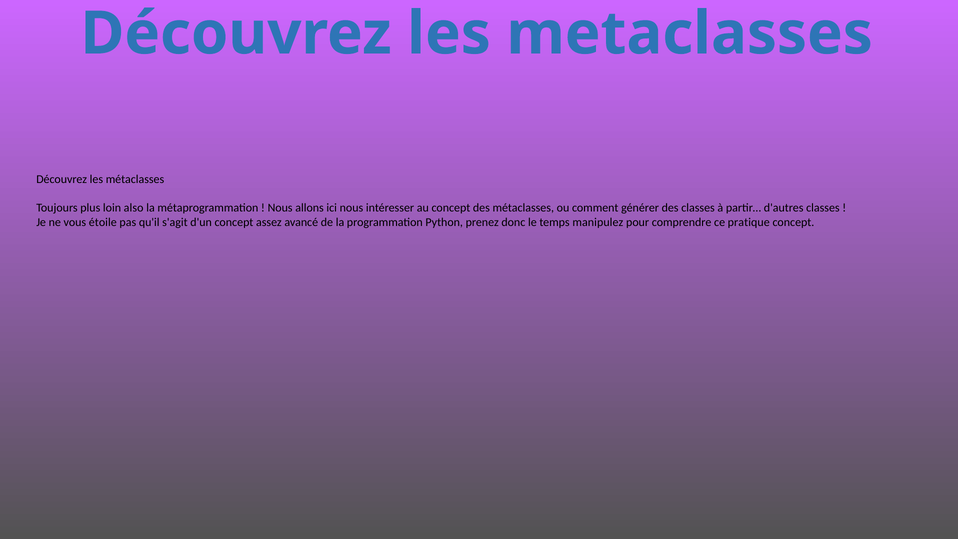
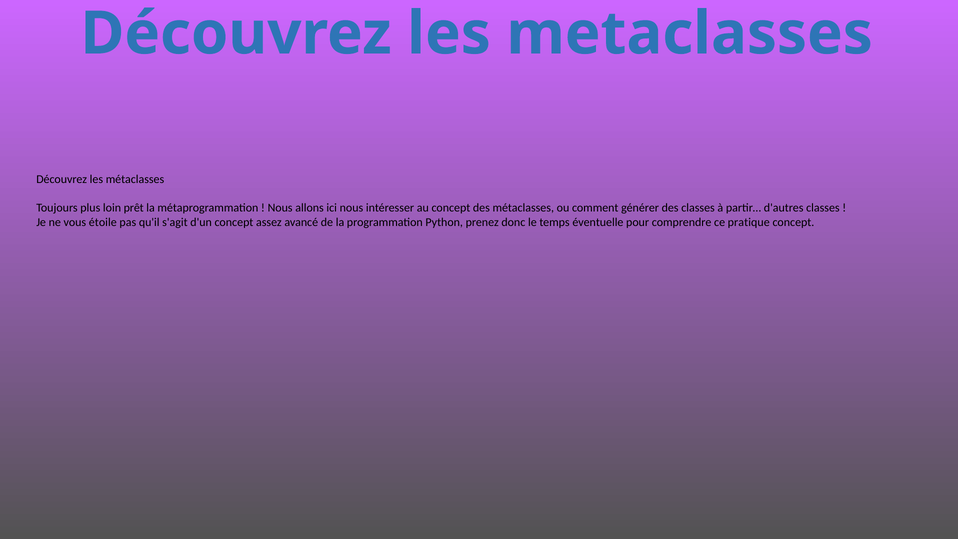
also: also -> prêt (134, 208)
manipulez: manipulez -> éventuelle (598, 222)
